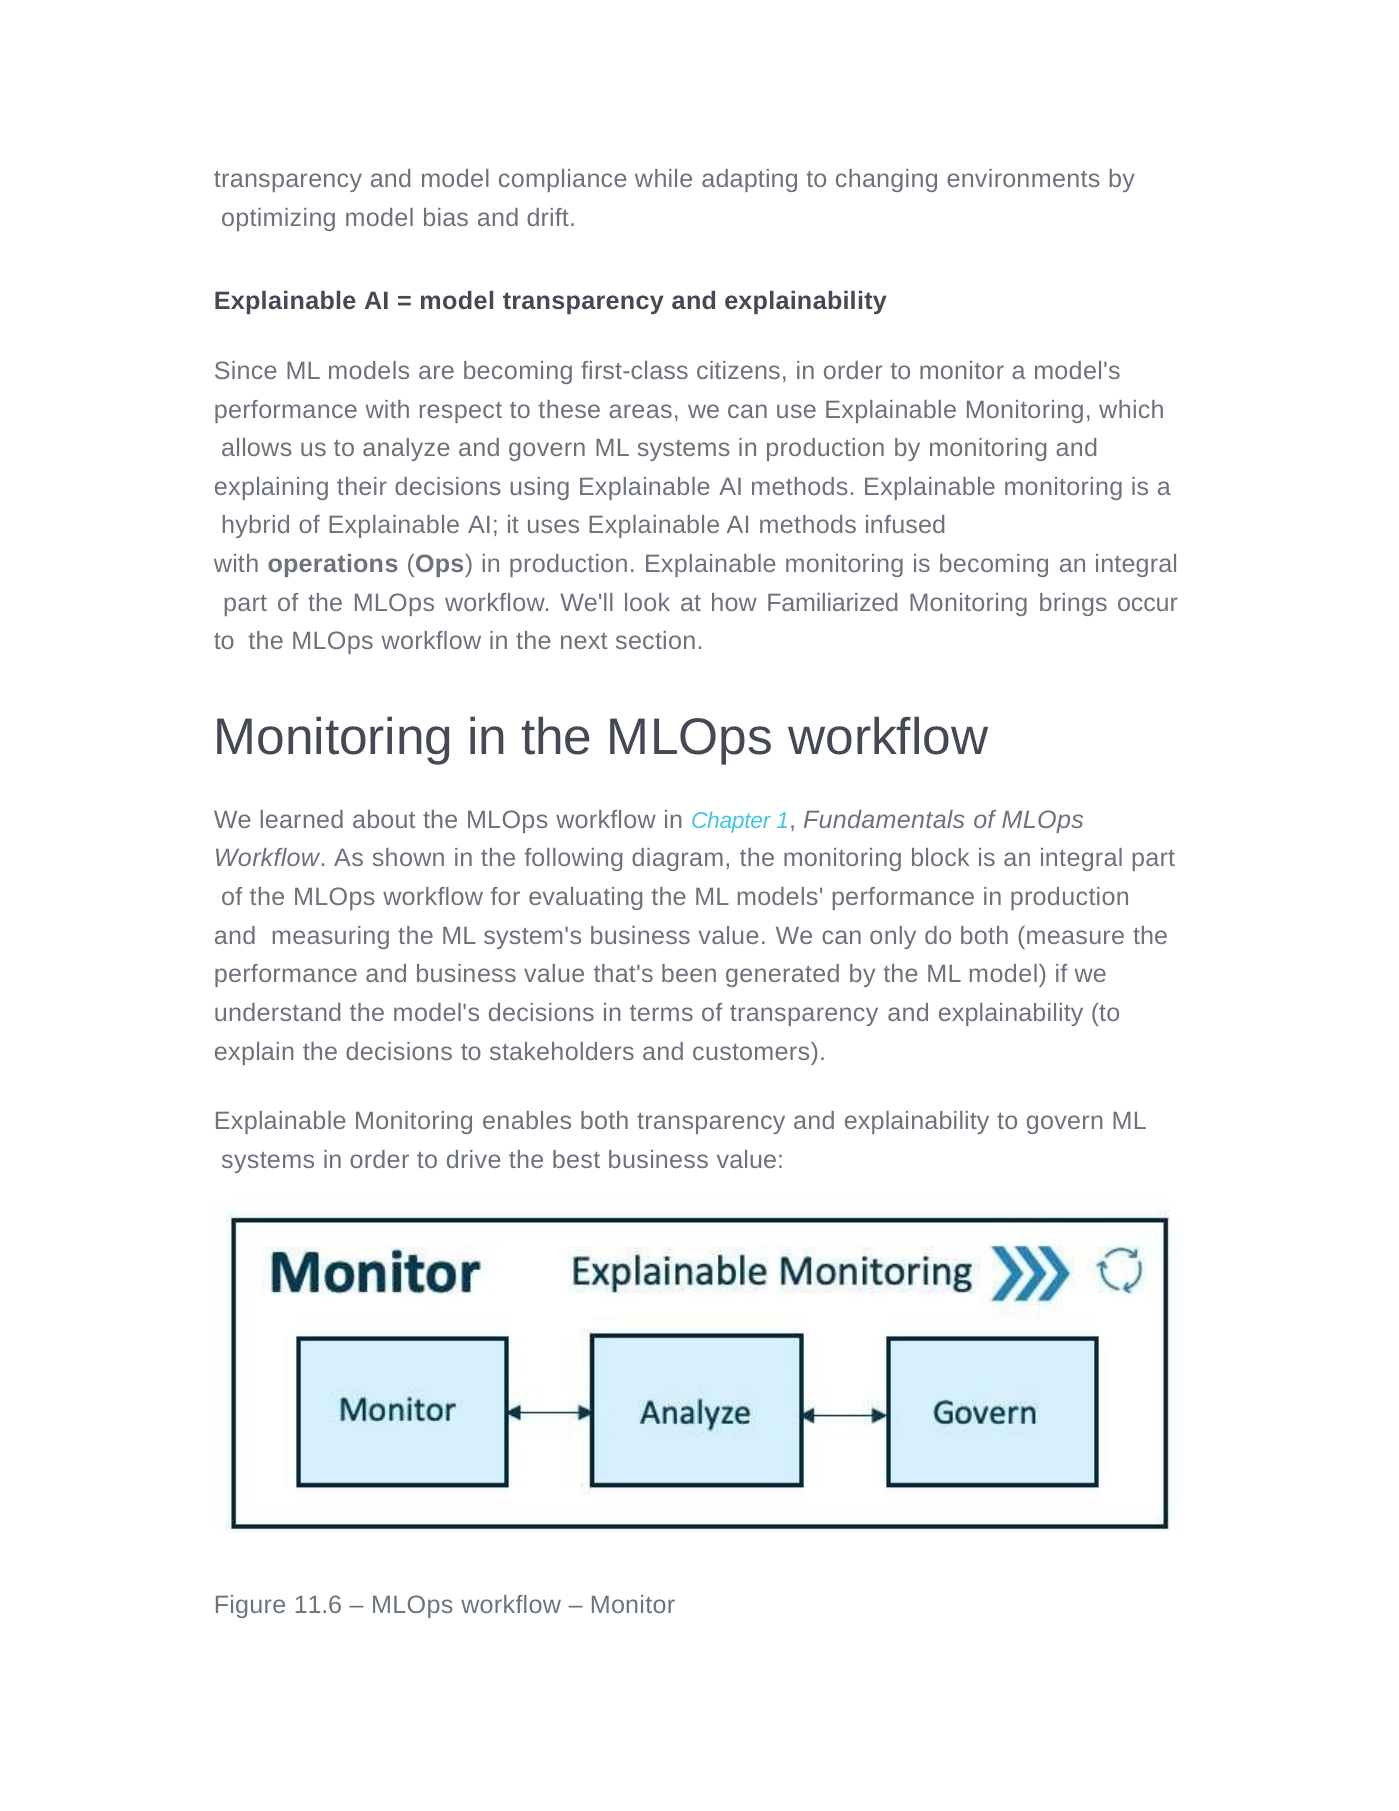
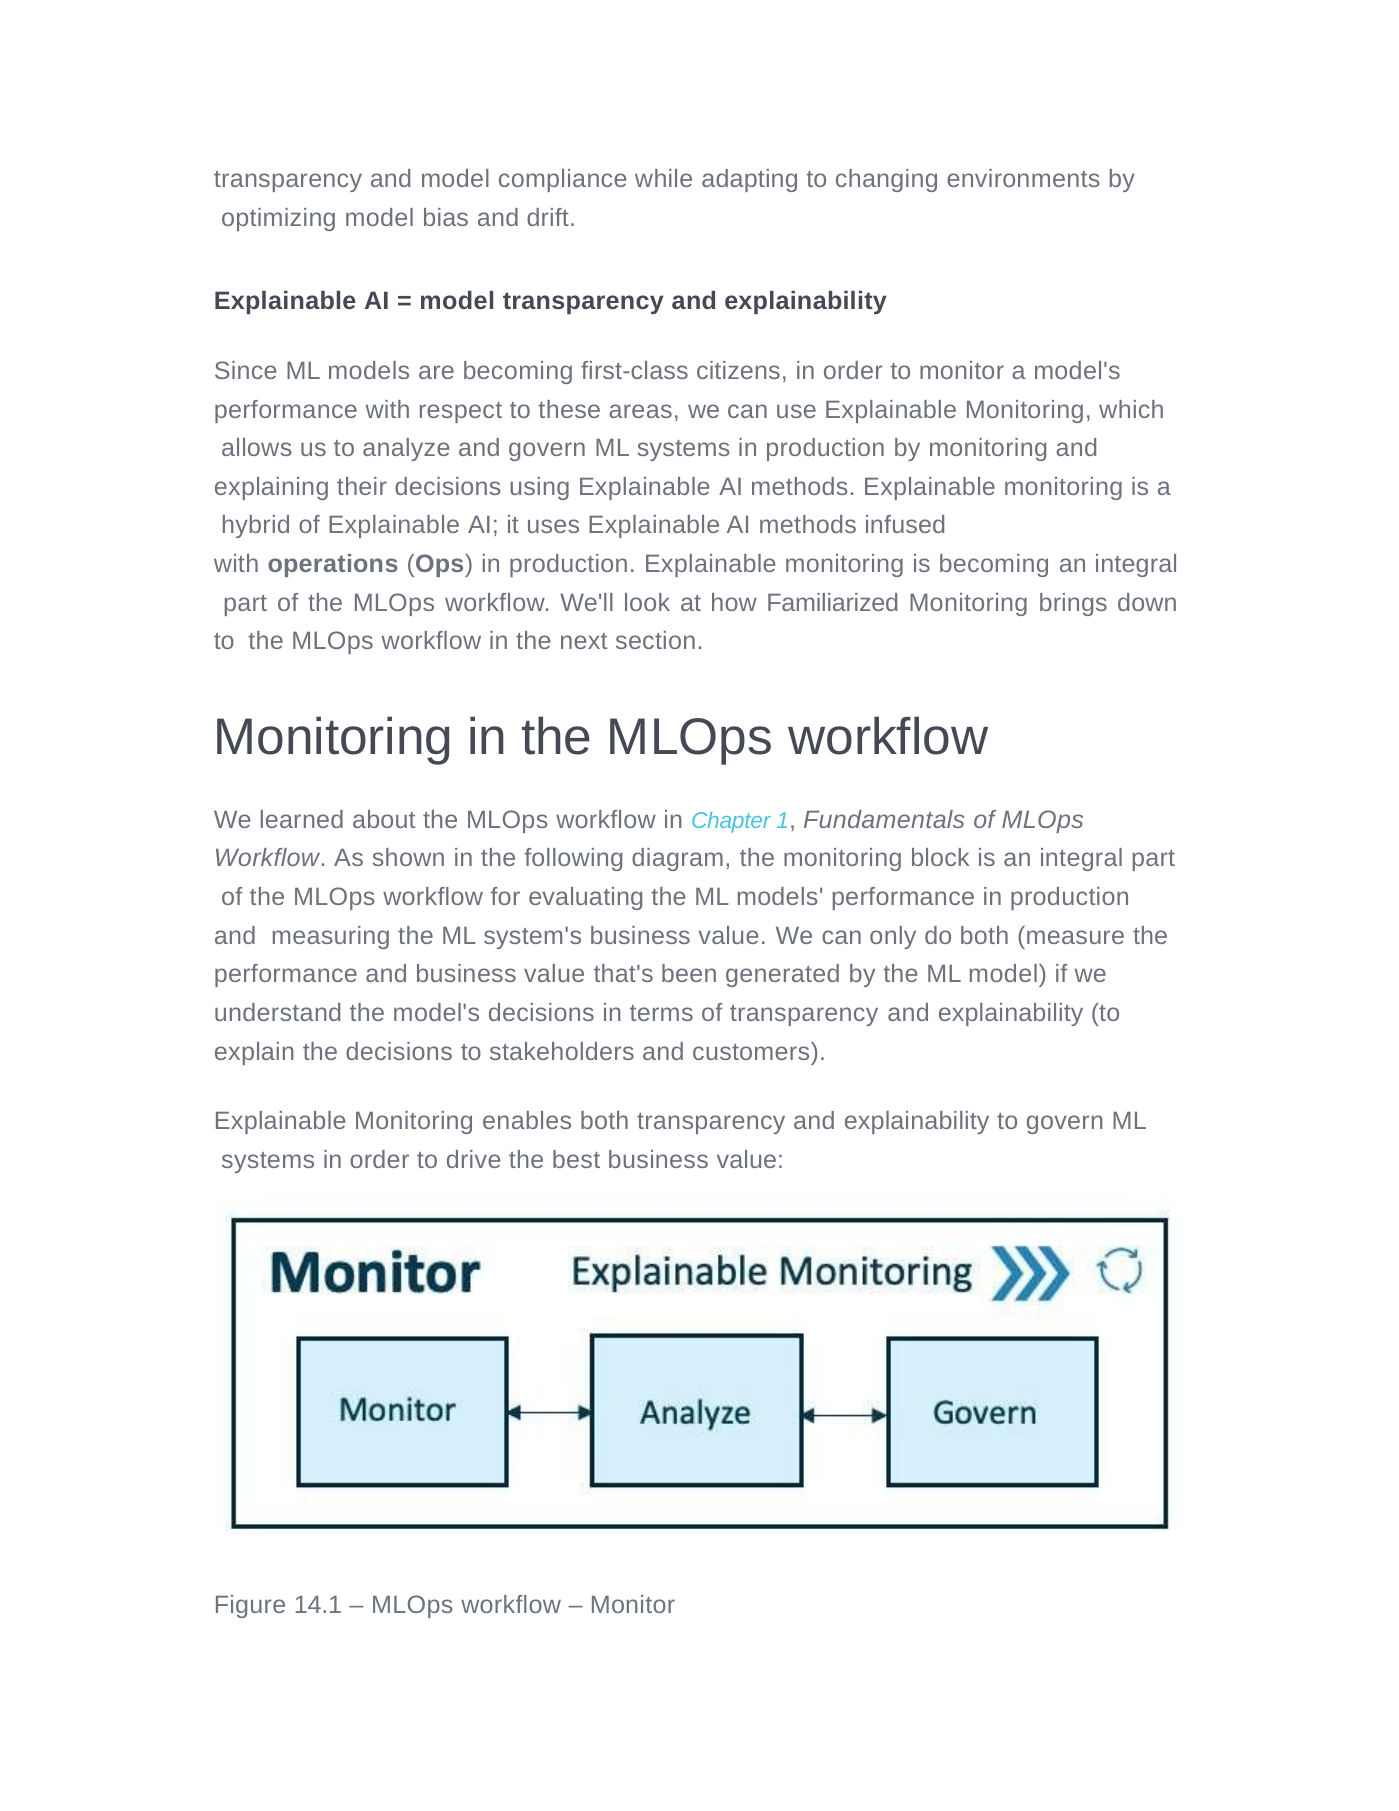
occur: occur -> down (1147, 603)
11.6: 11.6 -> 14.1 (318, 1604)
